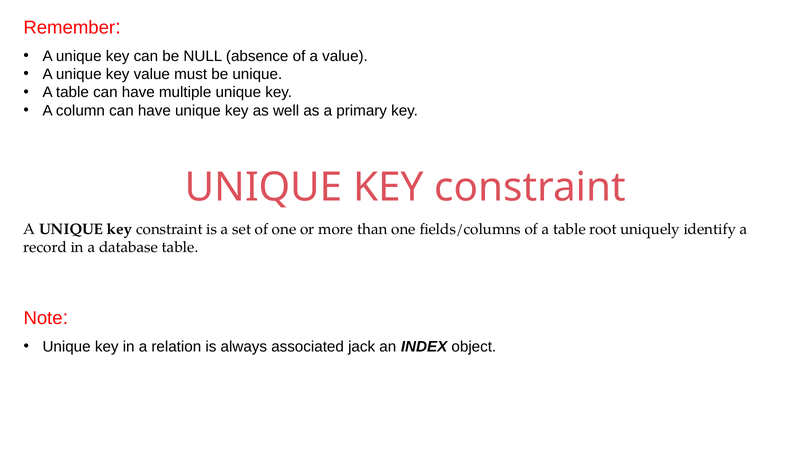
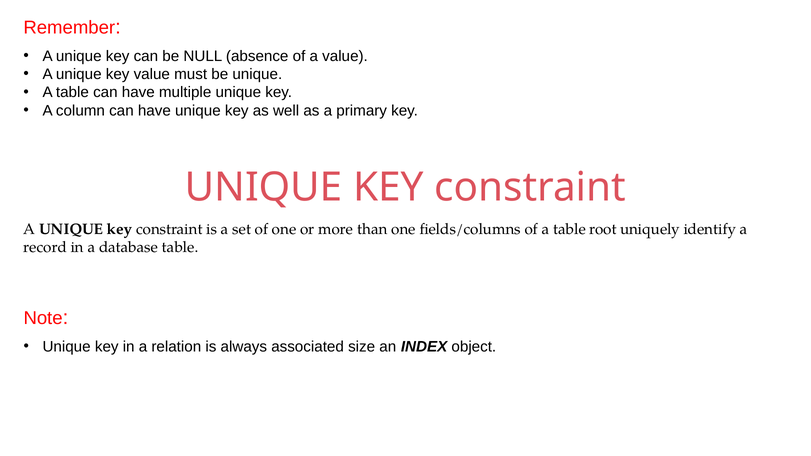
jack: jack -> size (362, 347)
